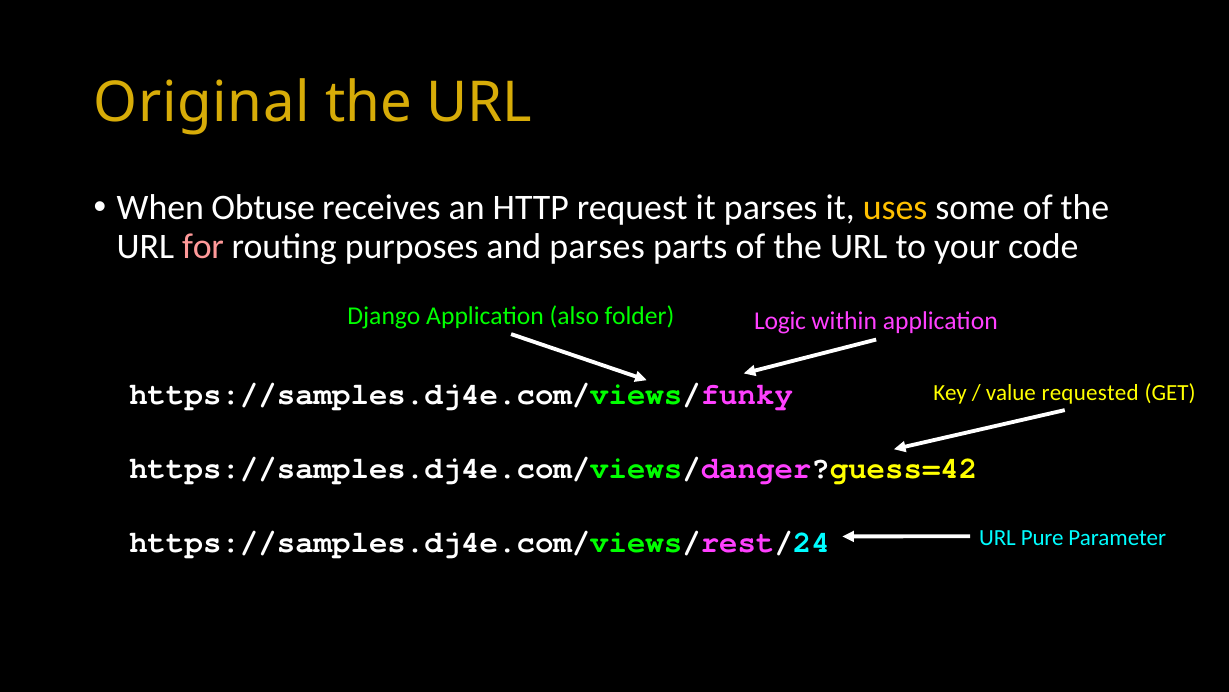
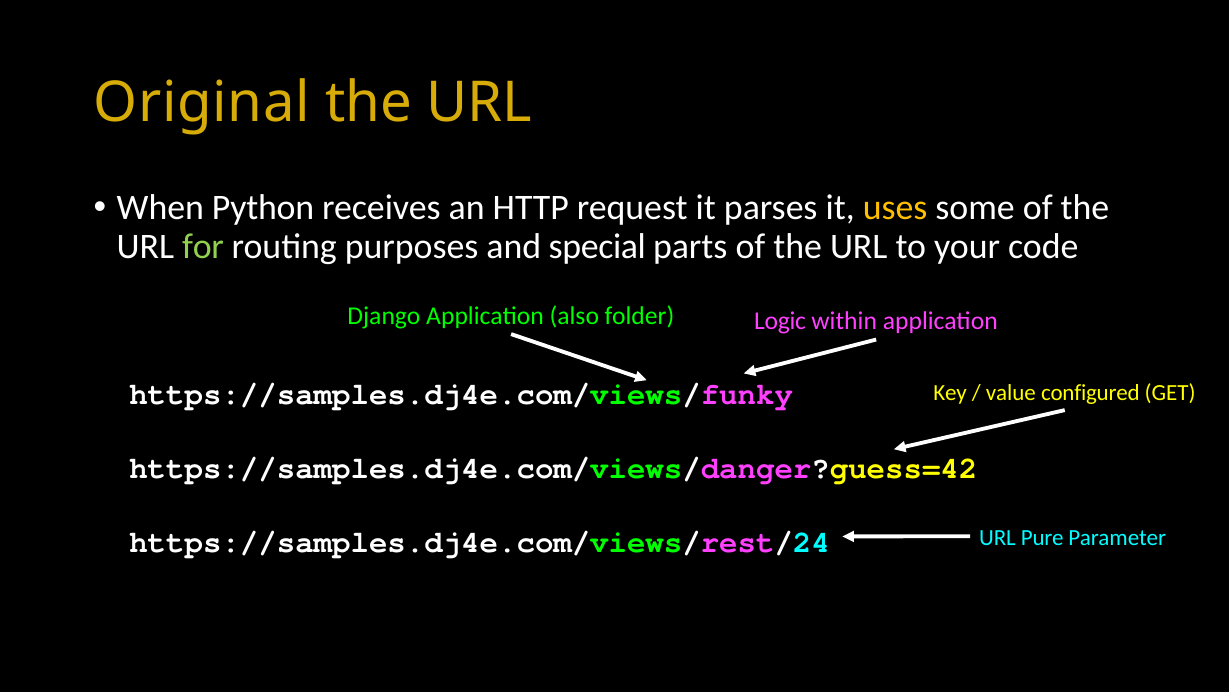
Obtuse: Obtuse -> Python (263, 208)
for colour: pink -> light green (203, 247)
and parses: parses -> special (597, 247)
requested: requested -> configured (1090, 393)
